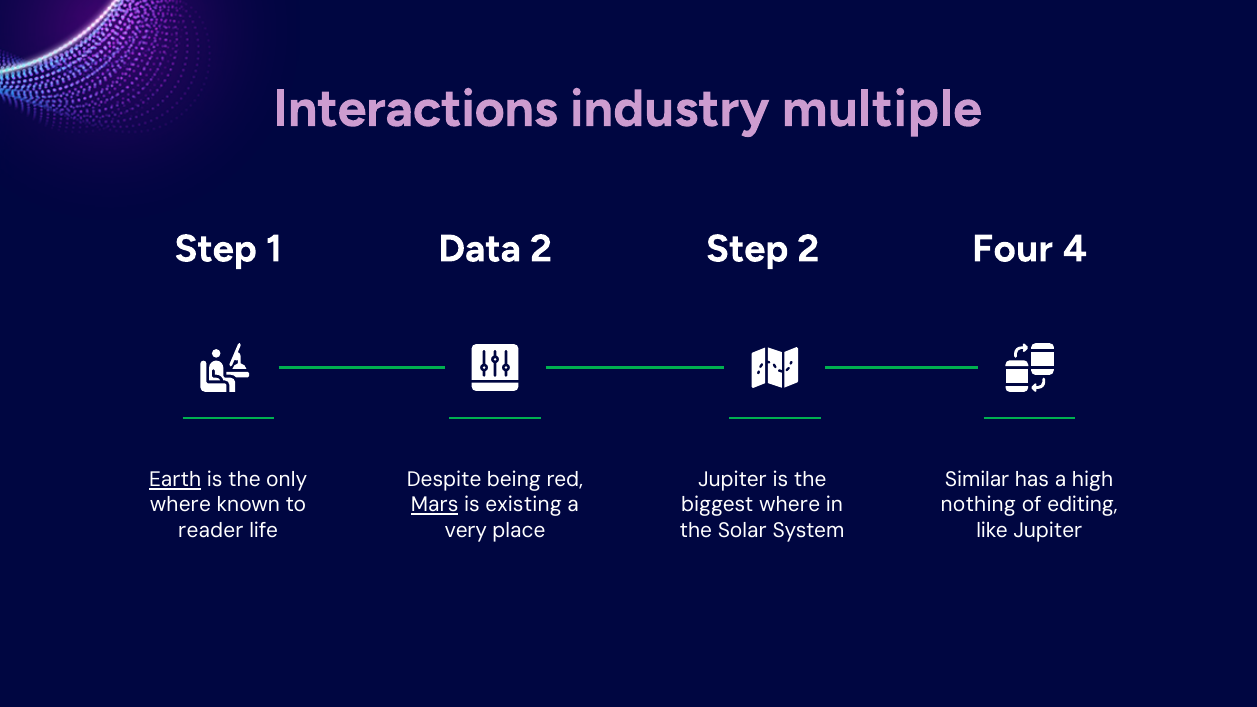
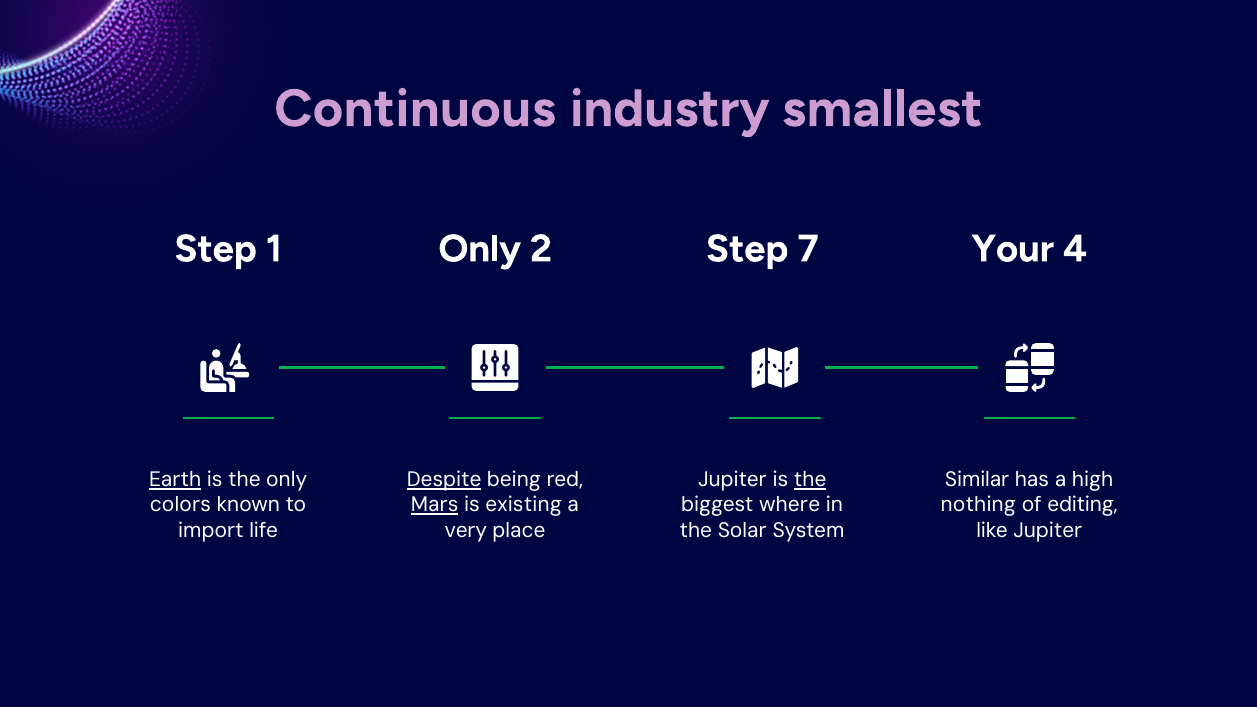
Interactions: Interactions -> Continuous (415, 109)
multiple: multiple -> smallest (882, 109)
Data: Data -> Only (480, 249)
Step 2: 2 -> 7 (808, 249)
Four: Four -> Your (1013, 249)
Despite underline: none -> present (444, 480)
the underline: none -> present (810, 480)
where: where -> colors (180, 505)
reader: reader -> import (211, 530)
